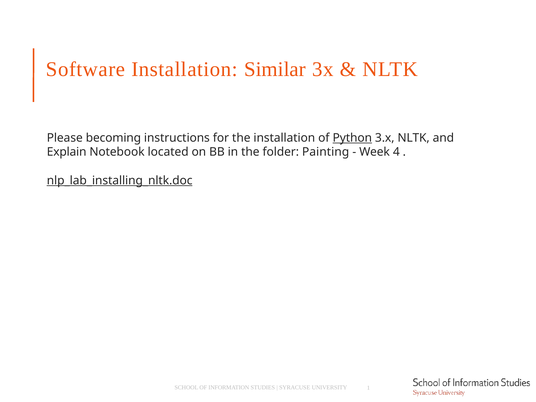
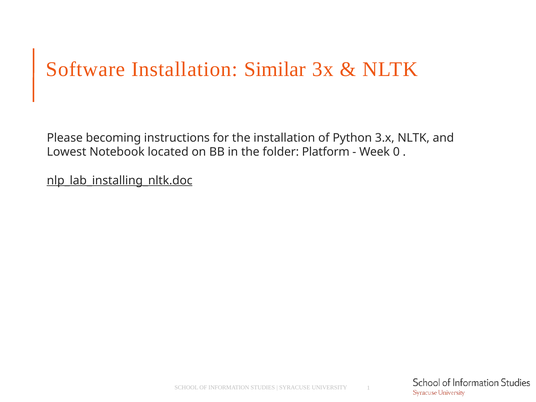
Python underline: present -> none (352, 138)
Explain: Explain -> Lowest (67, 152)
Painting: Painting -> Platform (326, 152)
4: 4 -> 0 (396, 152)
